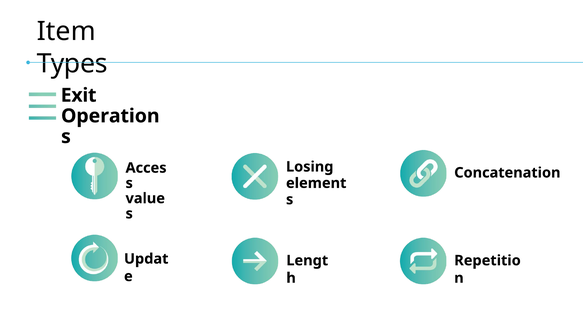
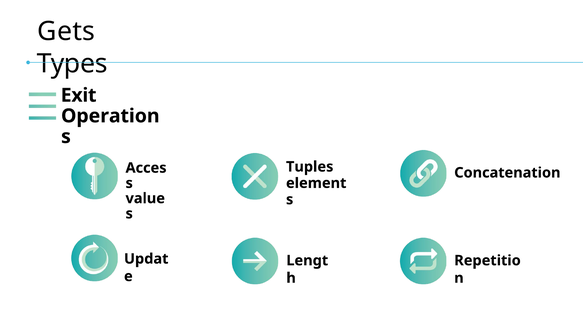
Item: Item -> Gets (66, 31)
Losing: Losing -> Tuples (310, 167)
